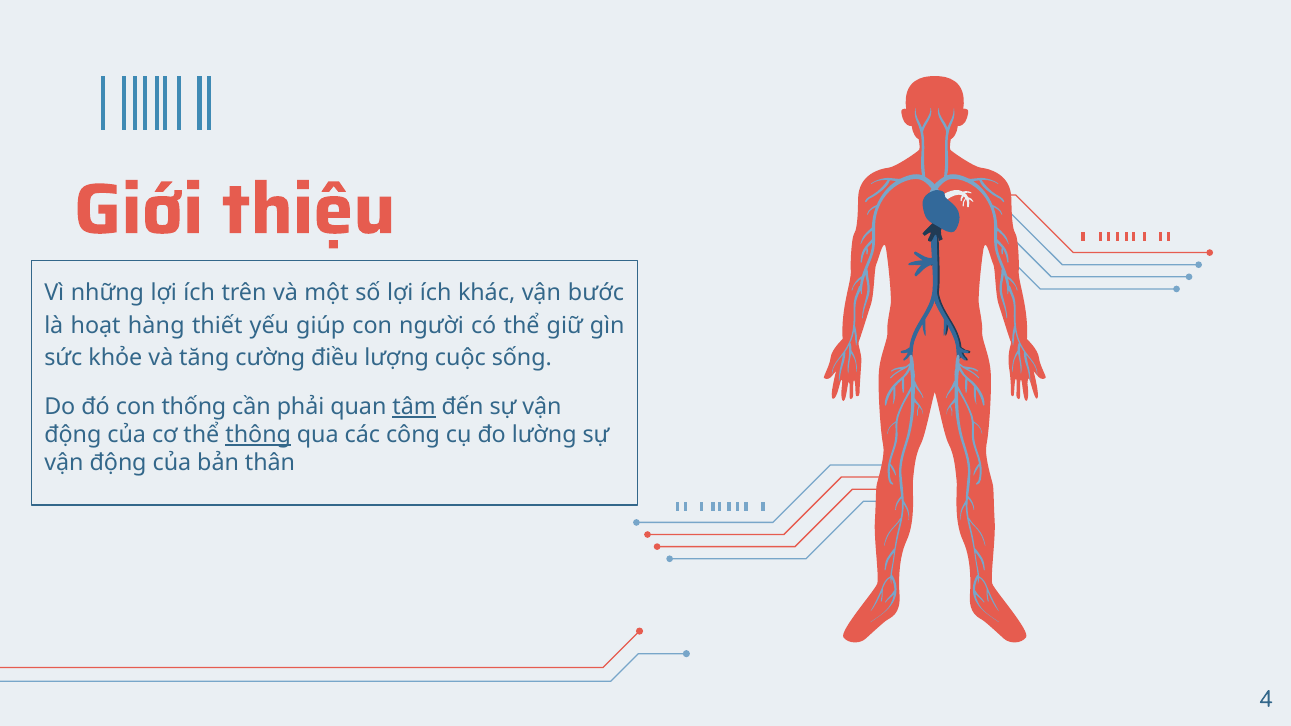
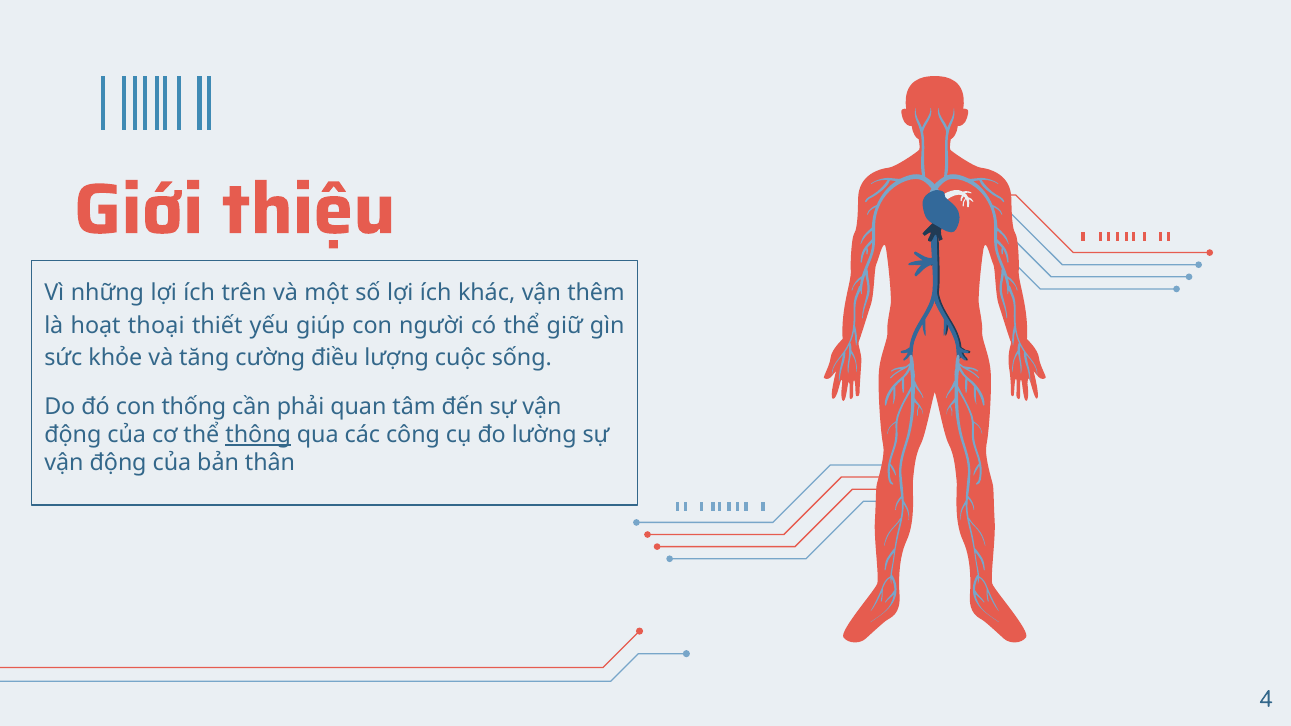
bước: bước -> thêm (596, 293)
hàng: hàng -> thoại (156, 325)
tâm underline: present -> none (414, 407)
